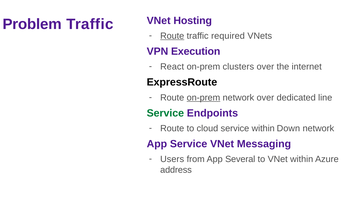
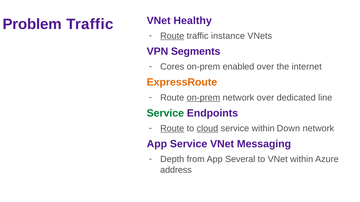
Hosting: Hosting -> Healthy (193, 21)
required: required -> instance (228, 36)
Execution: Execution -> Segments (196, 52)
React: React -> Cores (172, 67)
clusters: clusters -> enabled (238, 67)
ExpressRoute colour: black -> orange (182, 82)
Route underline: none -> present (172, 129)
cloud underline: none -> present (207, 129)
Users: Users -> Depth (172, 160)
